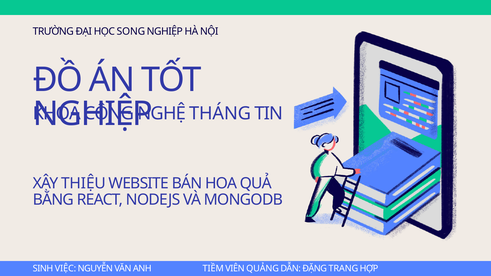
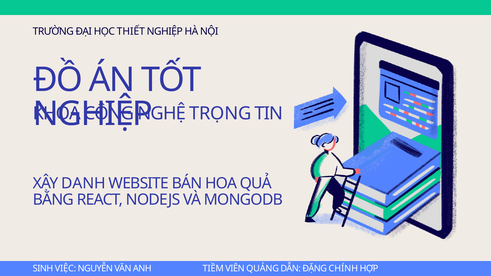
SONG: SONG -> THIẾT (131, 32)
THÁNG: THÁNG -> TRỌNG (220, 114)
THIỆU: THIỆU -> DANH (83, 183)
TRANG: TRANG -> CHÍNH (343, 269)
